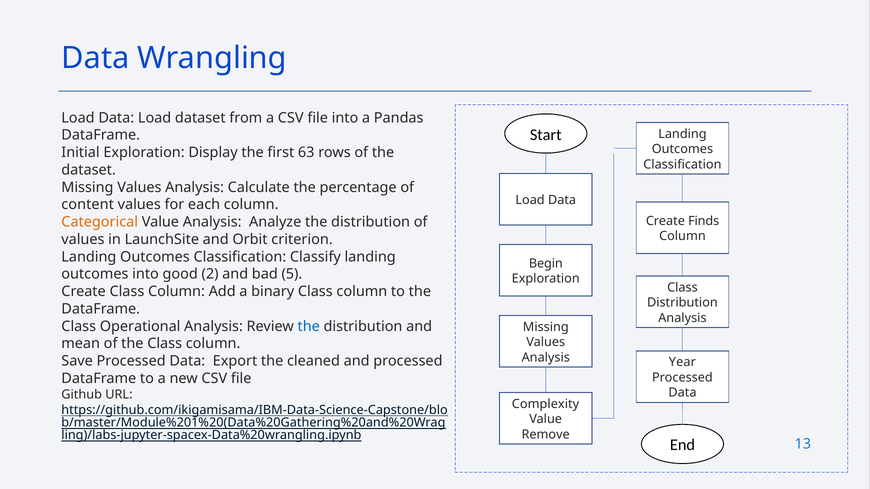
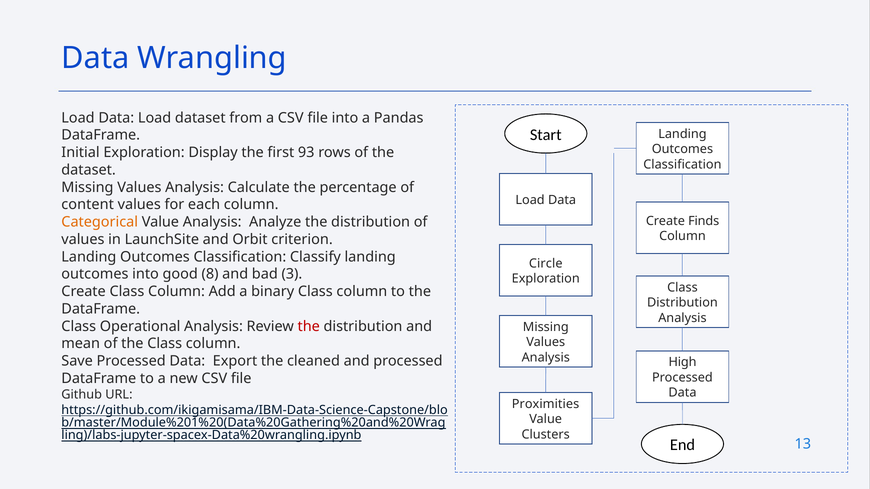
63: 63 -> 93 (306, 153)
Begin: Begin -> Circle (546, 264)
2: 2 -> 8 (210, 274)
5: 5 -> 3 (292, 274)
the colour: blue -> red (309, 327)
Year: Year -> High (683, 363)
Complexity: Complexity -> Proximities (546, 404)
Remove: Remove -> Clusters (546, 435)
